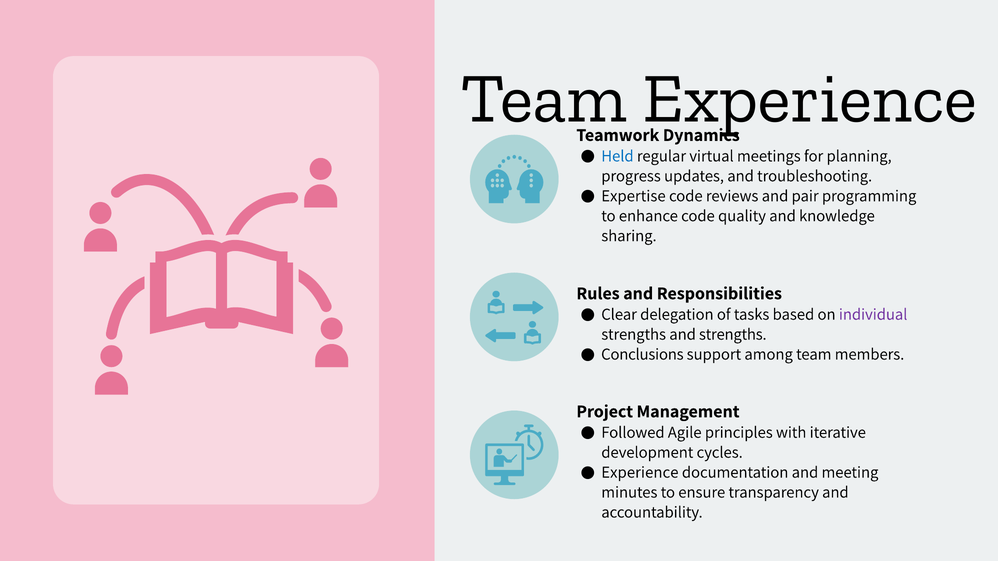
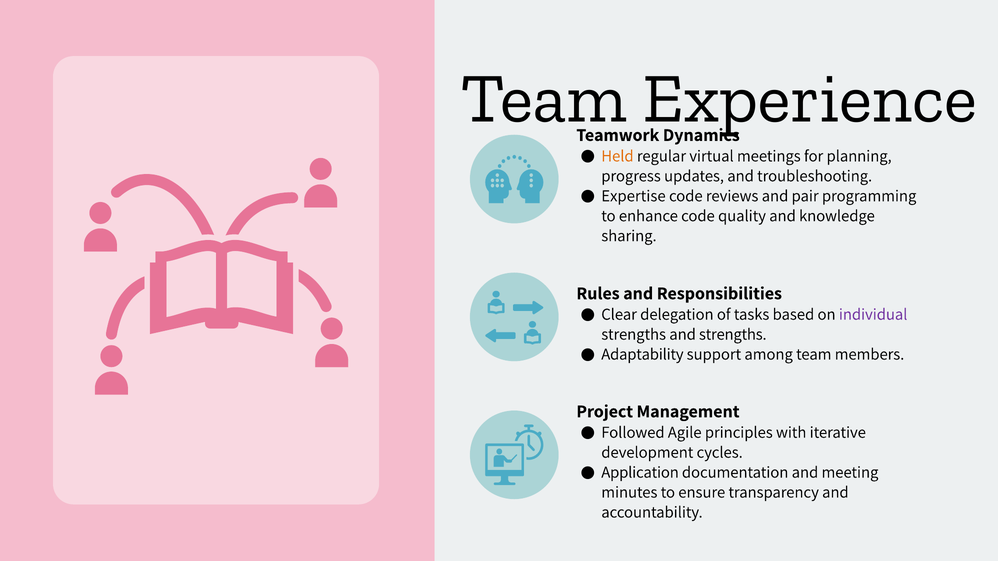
Held colour: blue -> orange (617, 156)
Conclusions: Conclusions -> Adaptability (642, 354)
Experience: Experience -> Application (640, 472)
